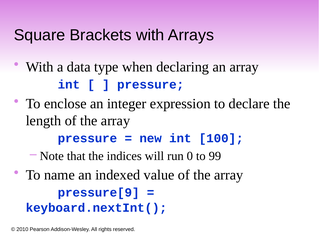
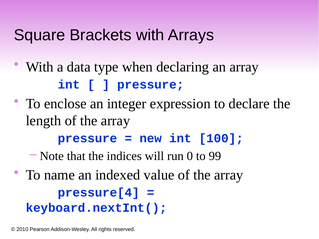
pressure[9: pressure[9 -> pressure[4 (99, 193)
